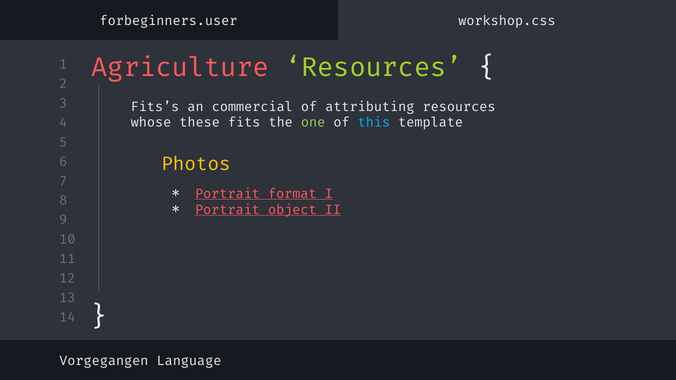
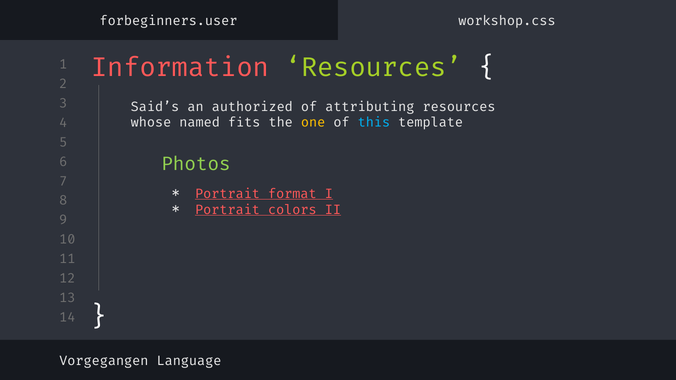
Agriculture: Agriculture -> Information (180, 67)
Fits’s: Fits’s -> Said’s (155, 107)
commercial: commercial -> authorized (252, 107)
these: these -> named (200, 123)
one colour: light green -> yellow (313, 123)
Photos colour: yellow -> light green (202, 164)
object: object -> colors (292, 210)
